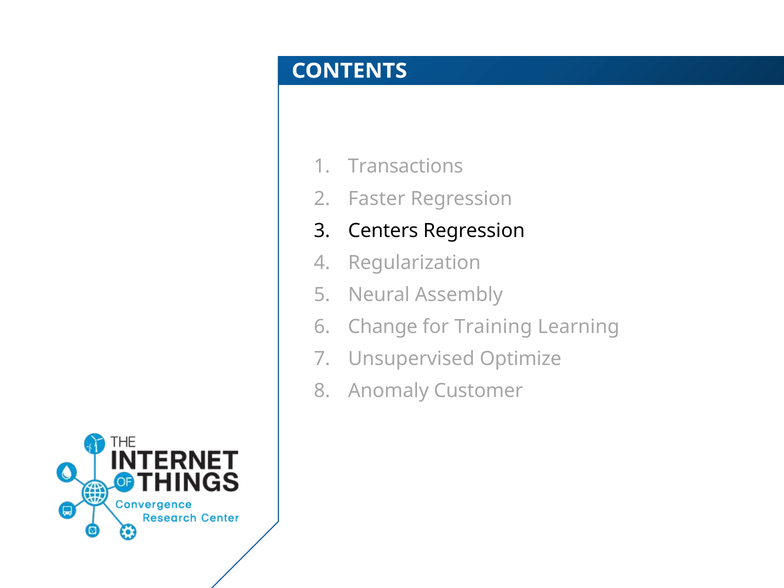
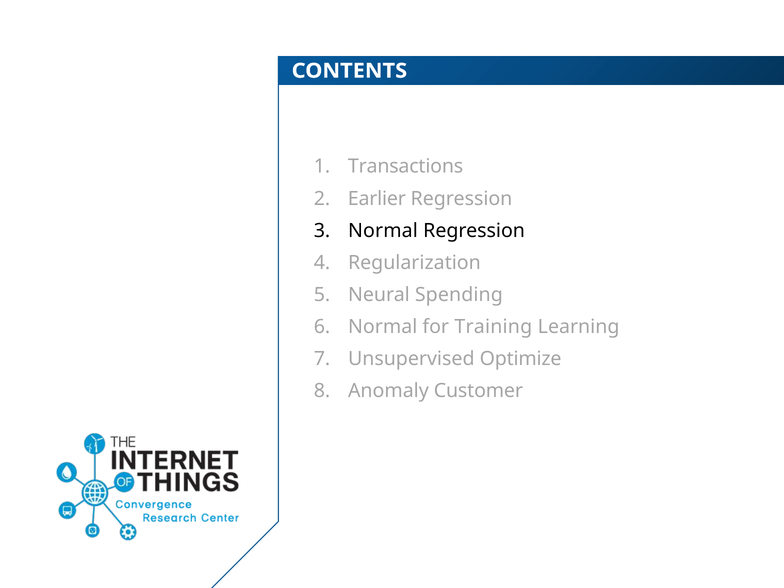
Faster: Faster -> Earlier (377, 199)
Centers: Centers -> Normal (383, 231)
Assembly: Assembly -> Spending (459, 295)
Change: Change -> Normal (383, 327)
